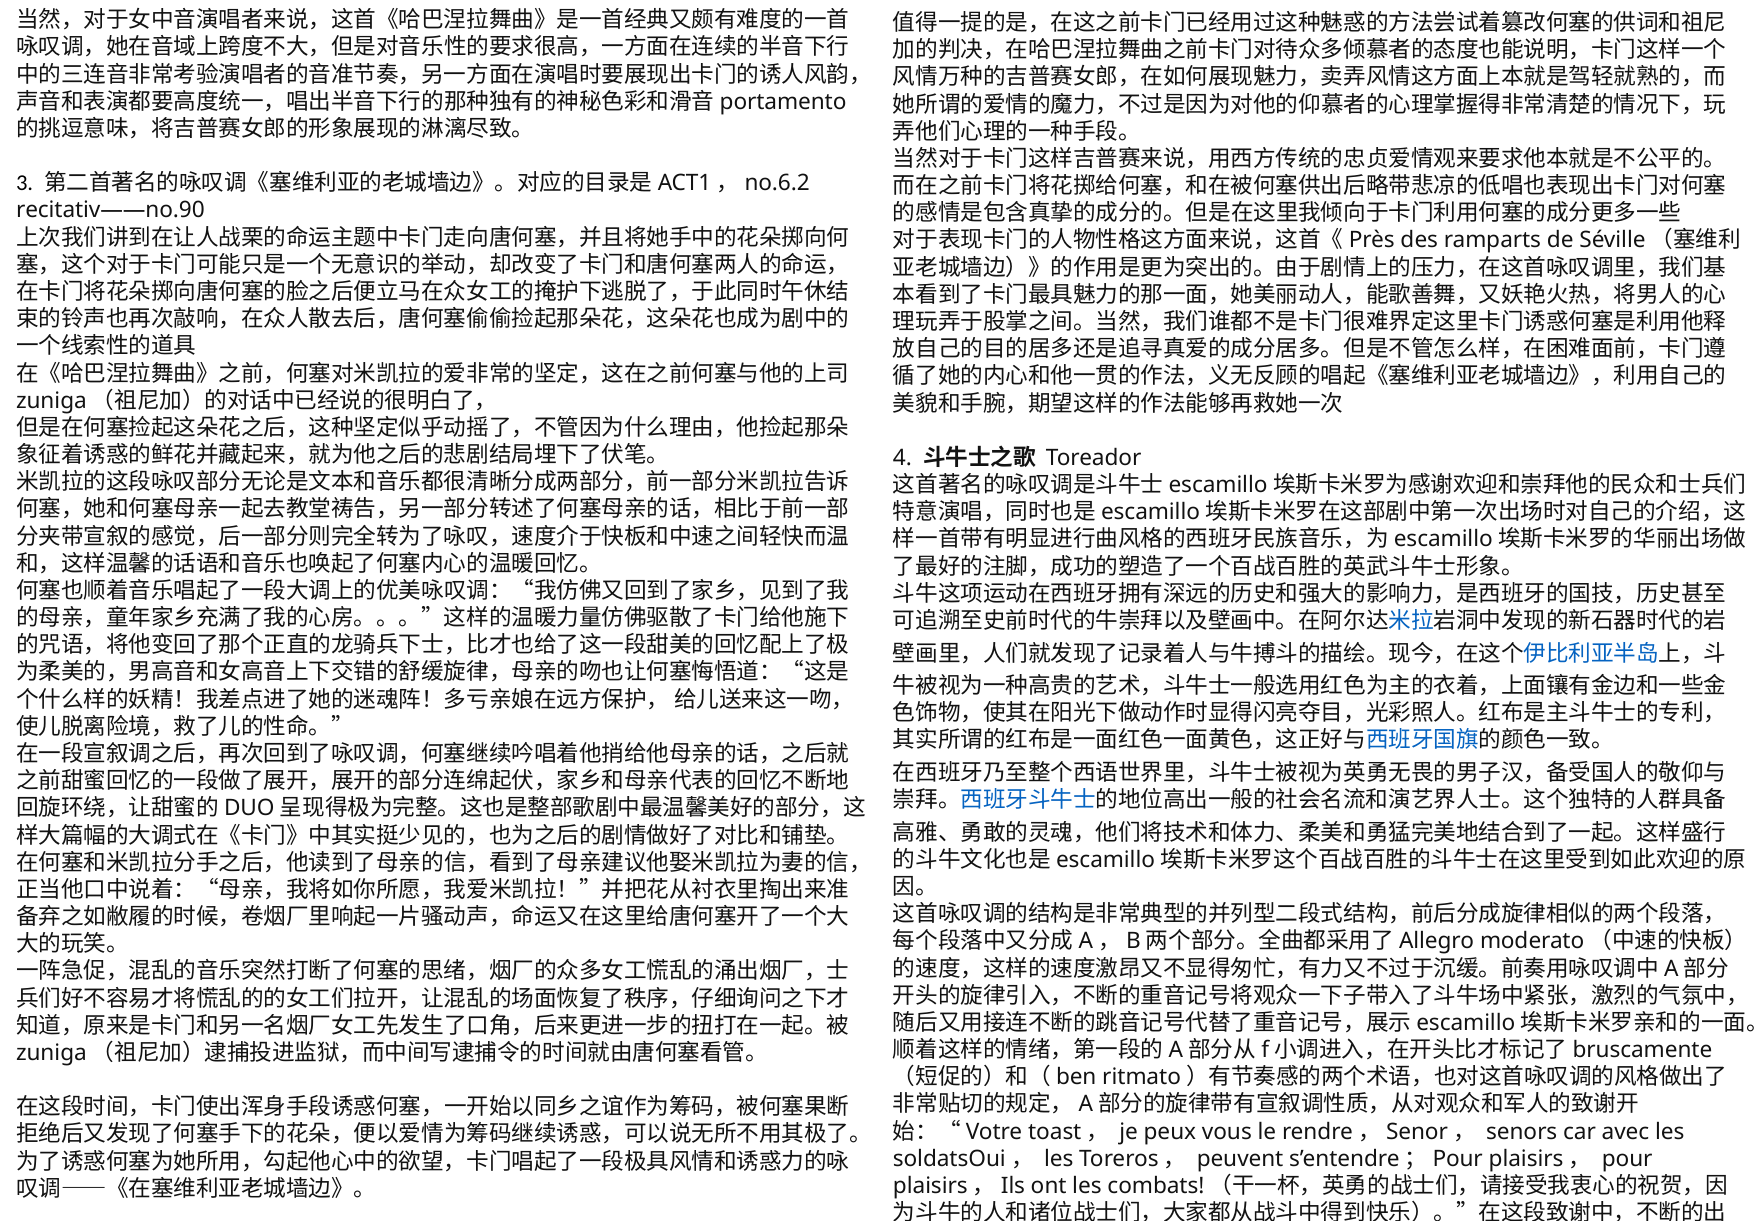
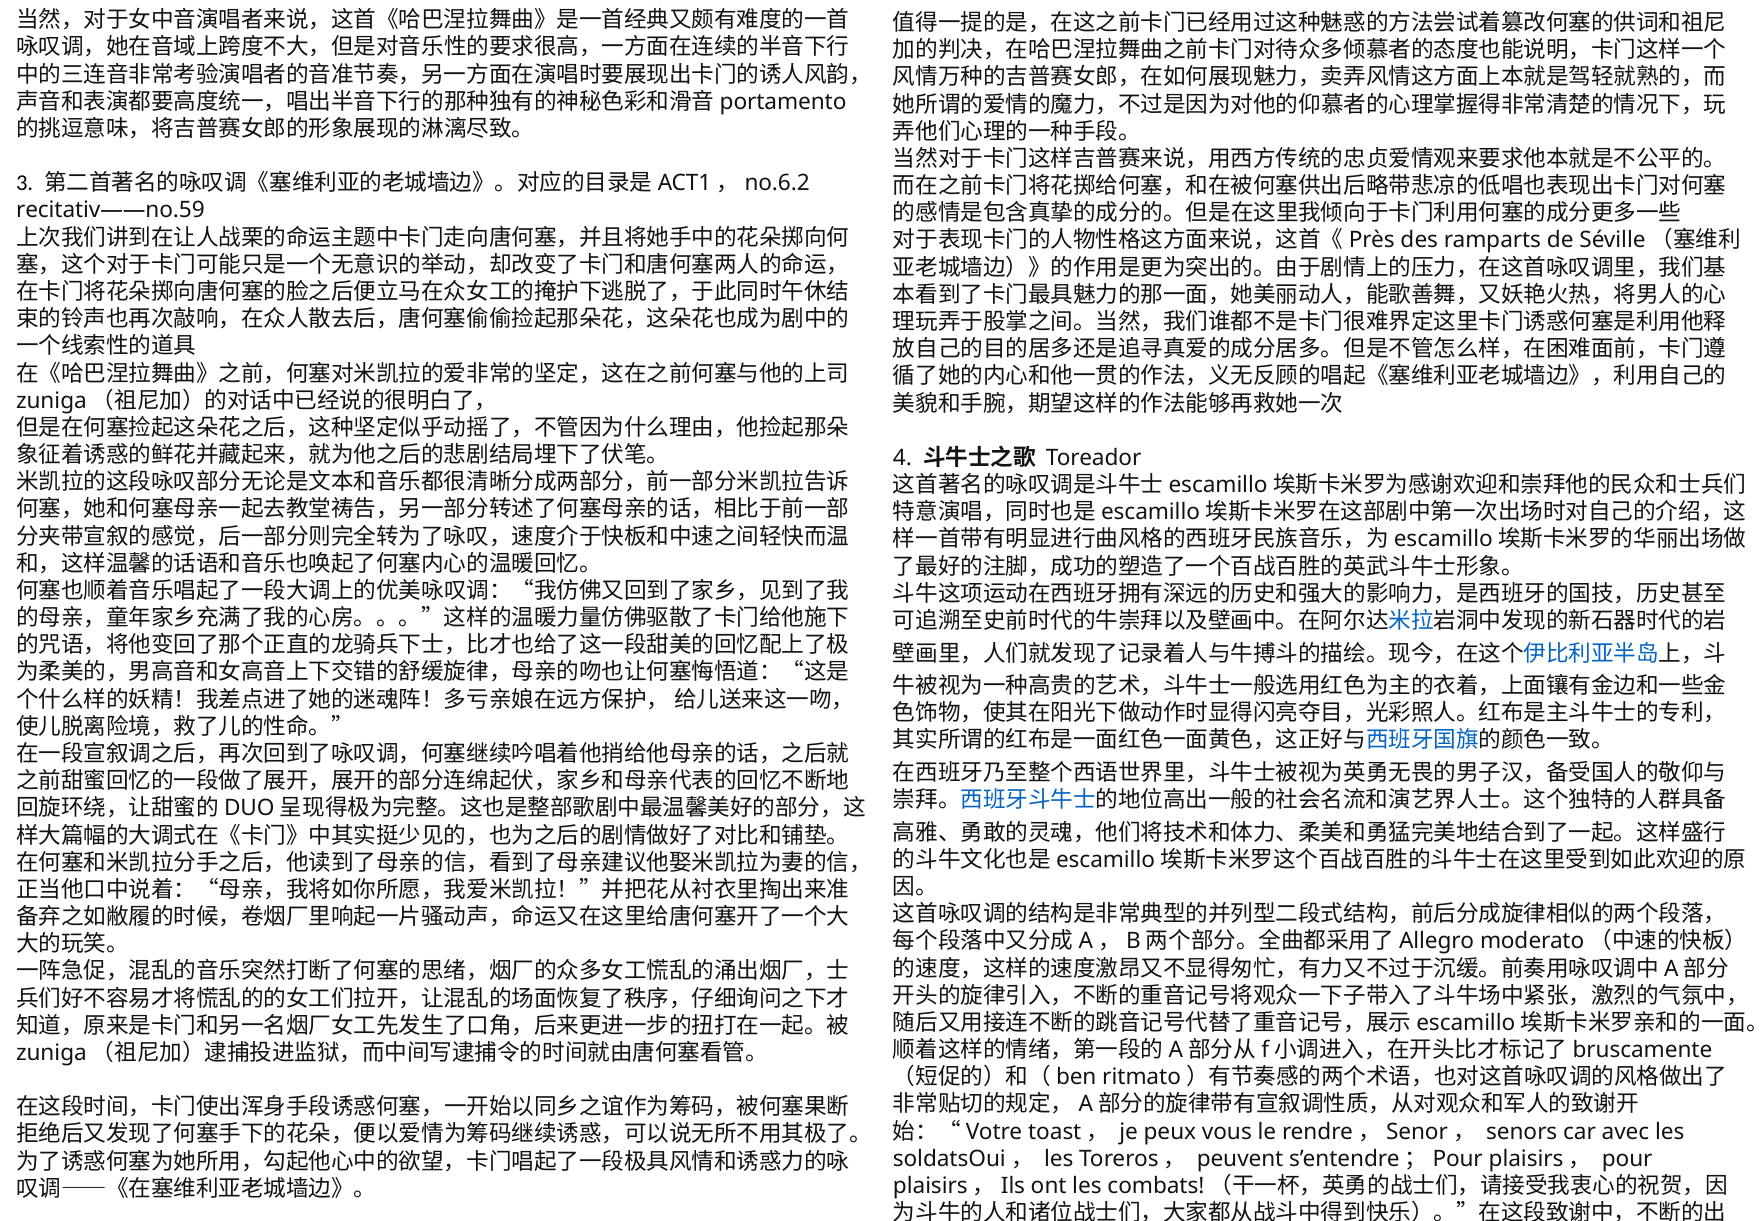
recitativ——no.90: recitativ——no.90 -> recitativ——no.59 (110, 211)
